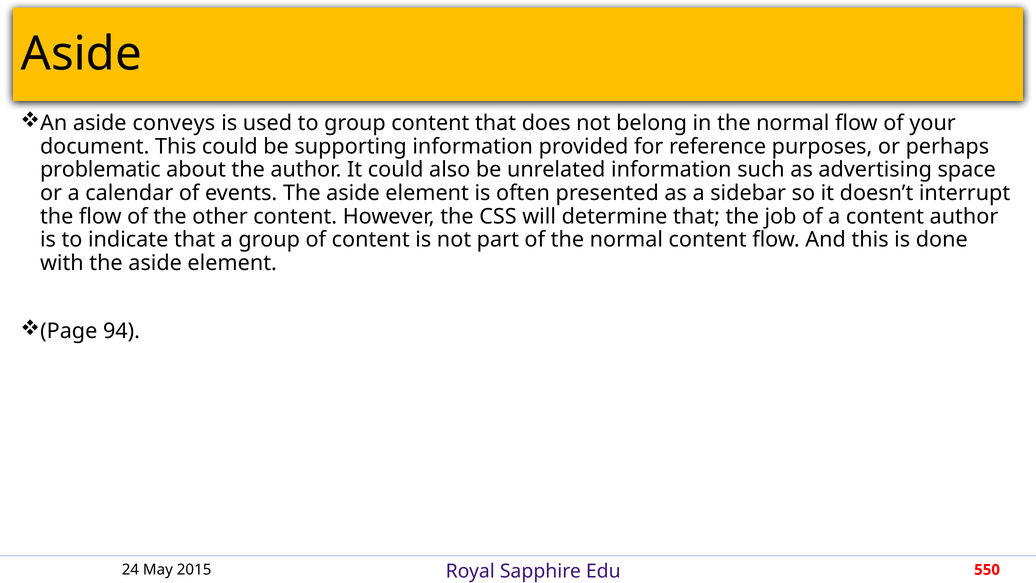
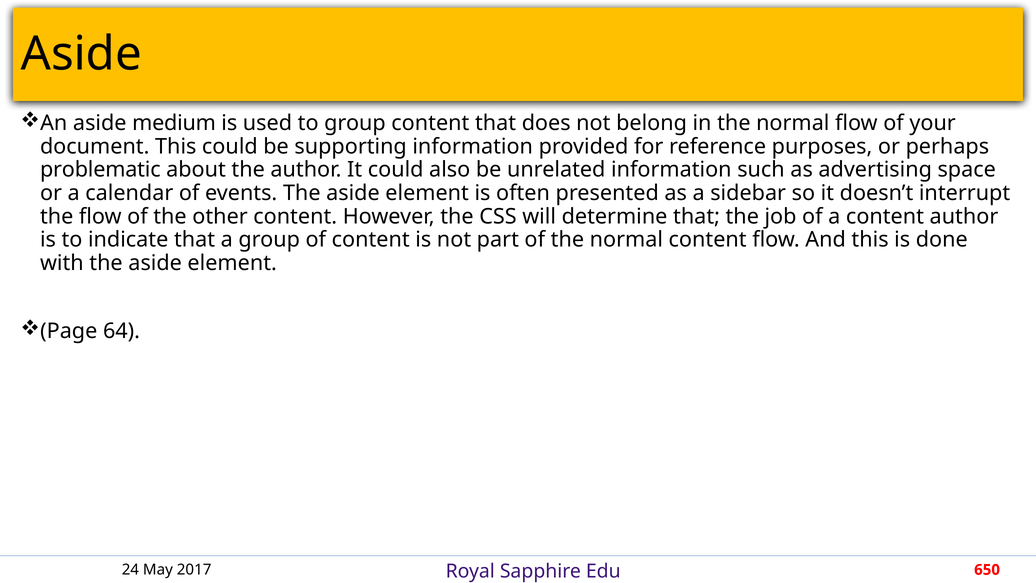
conveys: conveys -> medium (174, 123)
94: 94 -> 64 (122, 331)
2015: 2015 -> 2017 (194, 570)
550: 550 -> 650 (987, 570)
